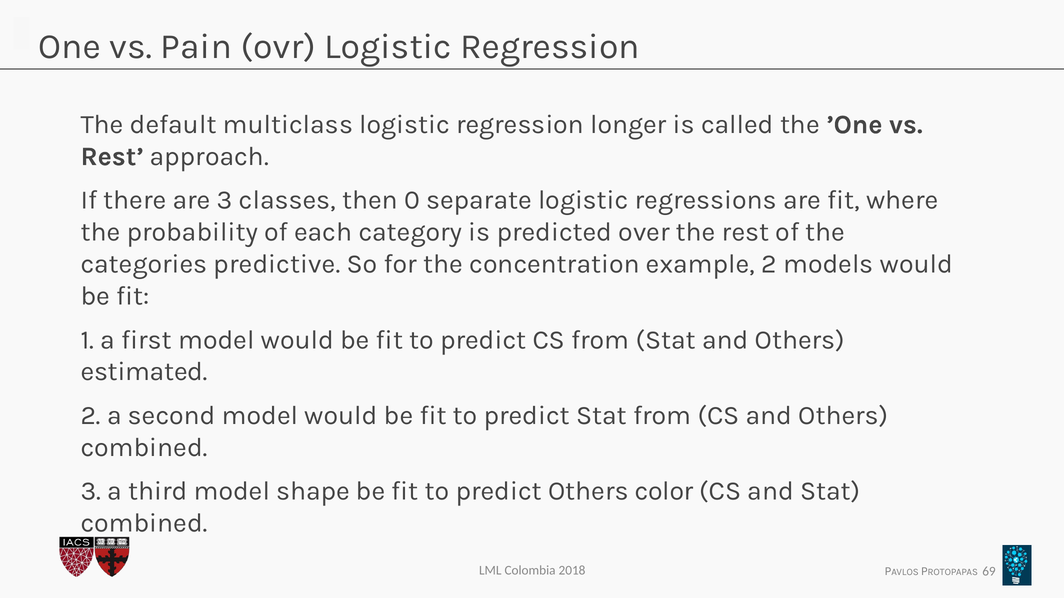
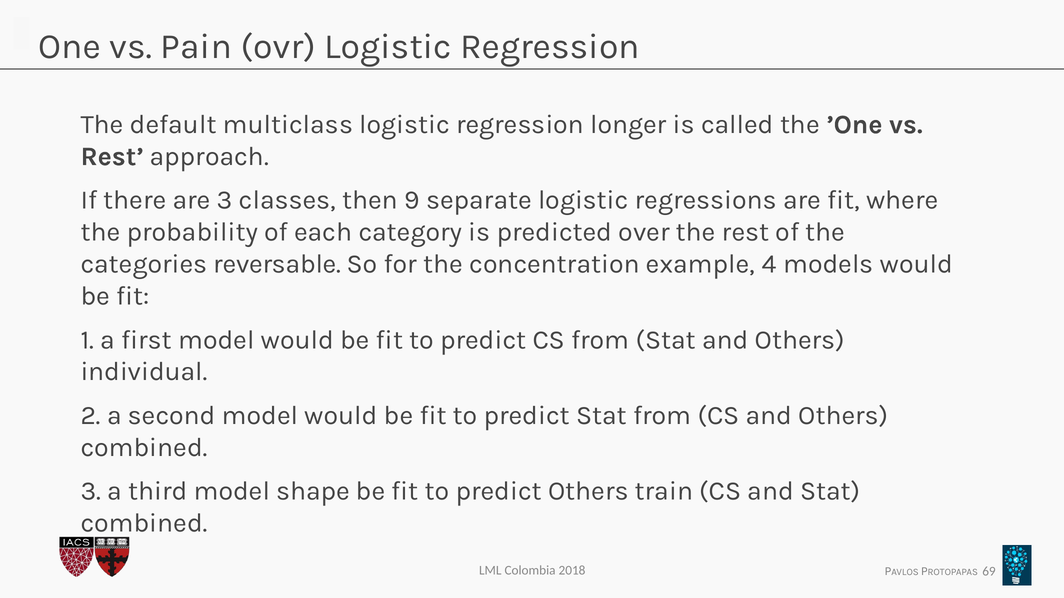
0: 0 -> 9 (412, 200)
predictive: predictive -> reversable (277, 264)
example 2: 2 -> 4 (769, 264)
estimated: estimated -> individual (144, 372)
color: color -> train (664, 492)
